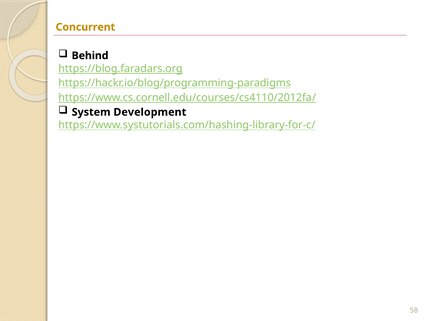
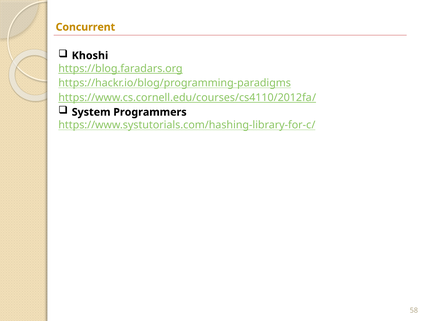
Behind: Behind -> Khoshi (90, 56)
Development: Development -> Programmers (150, 112)
